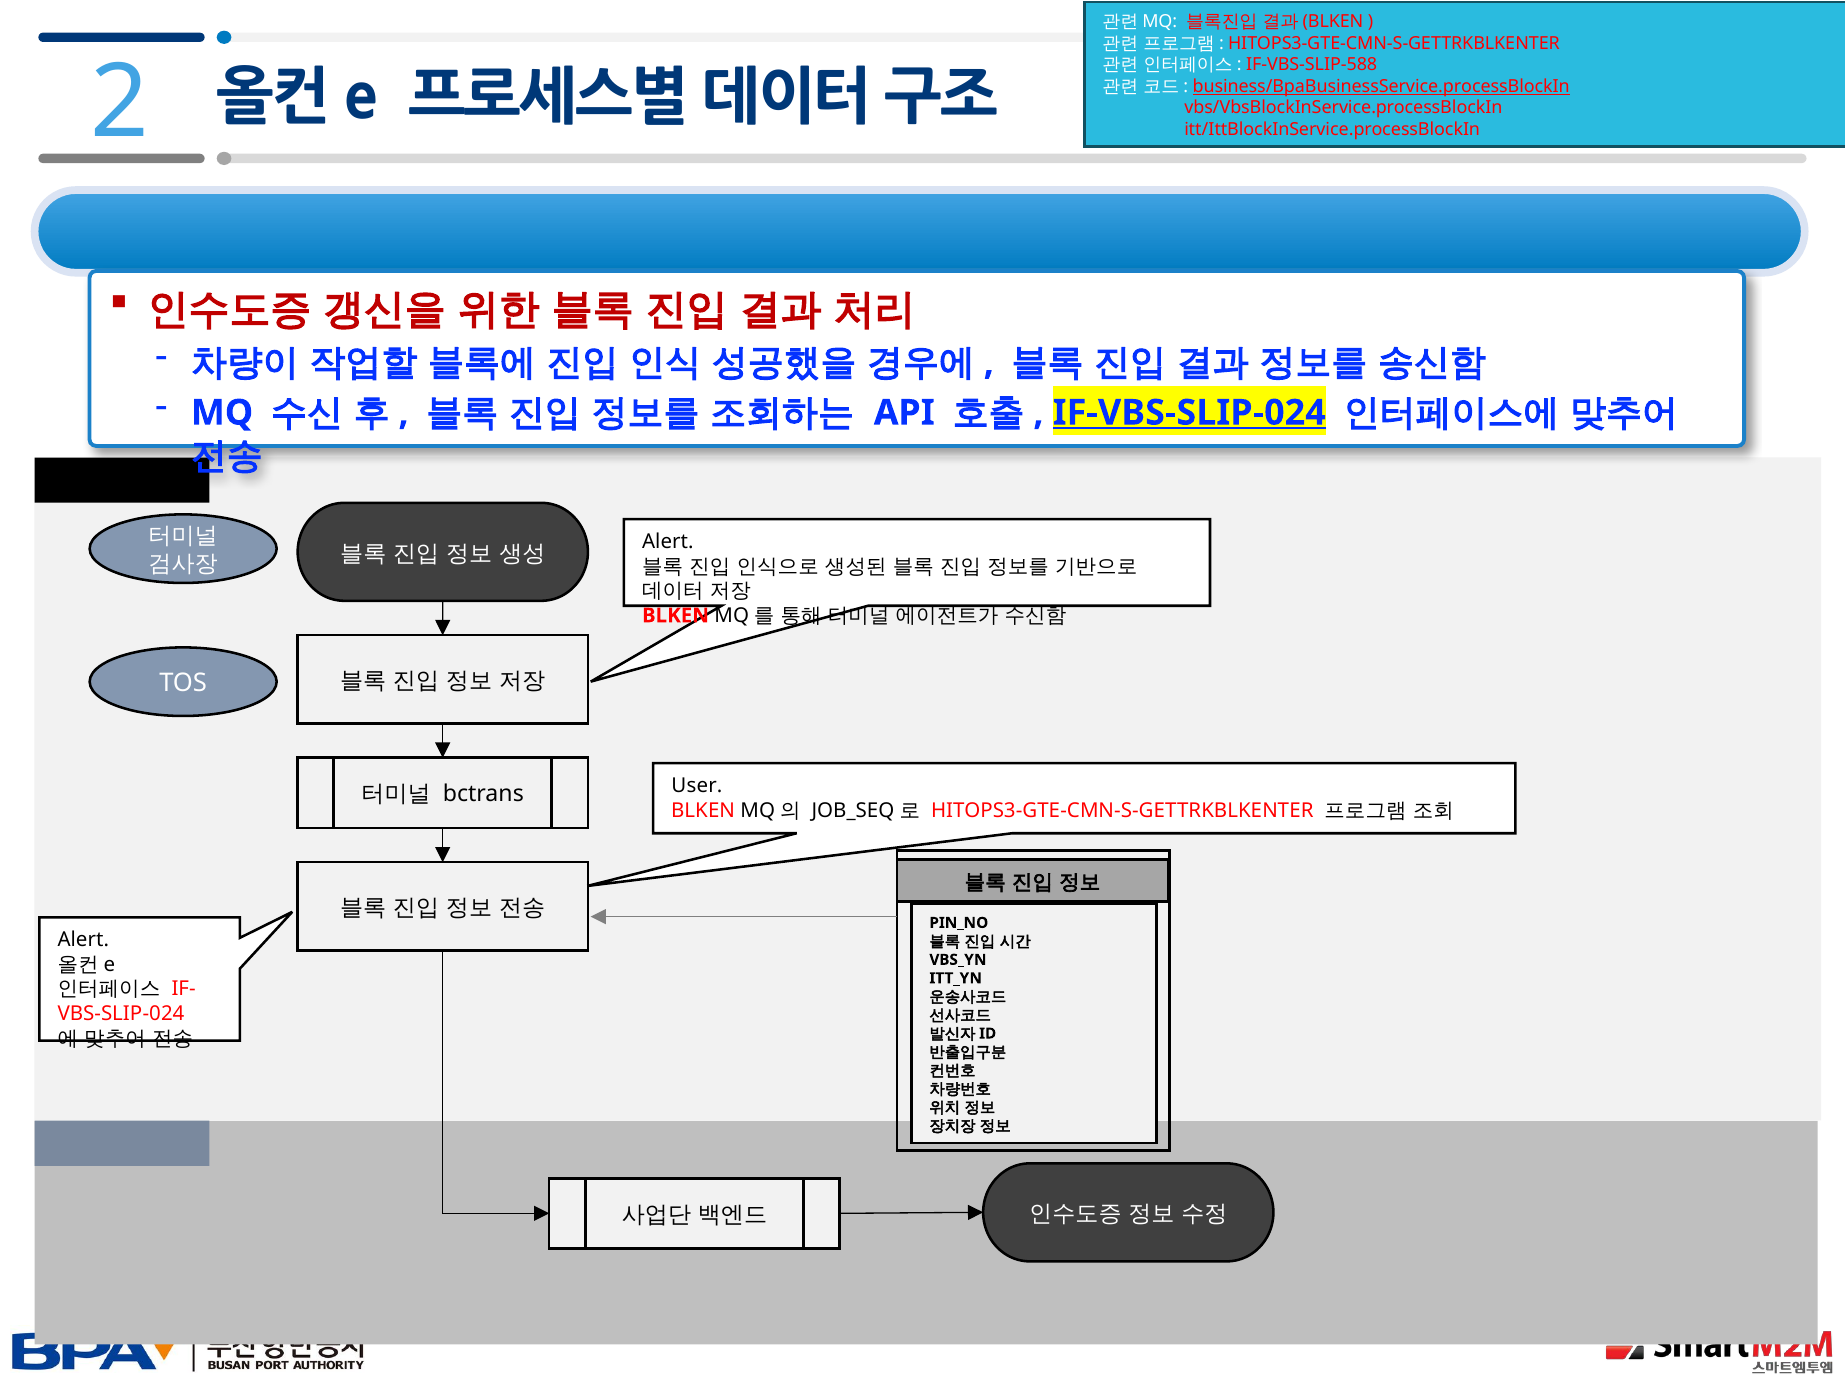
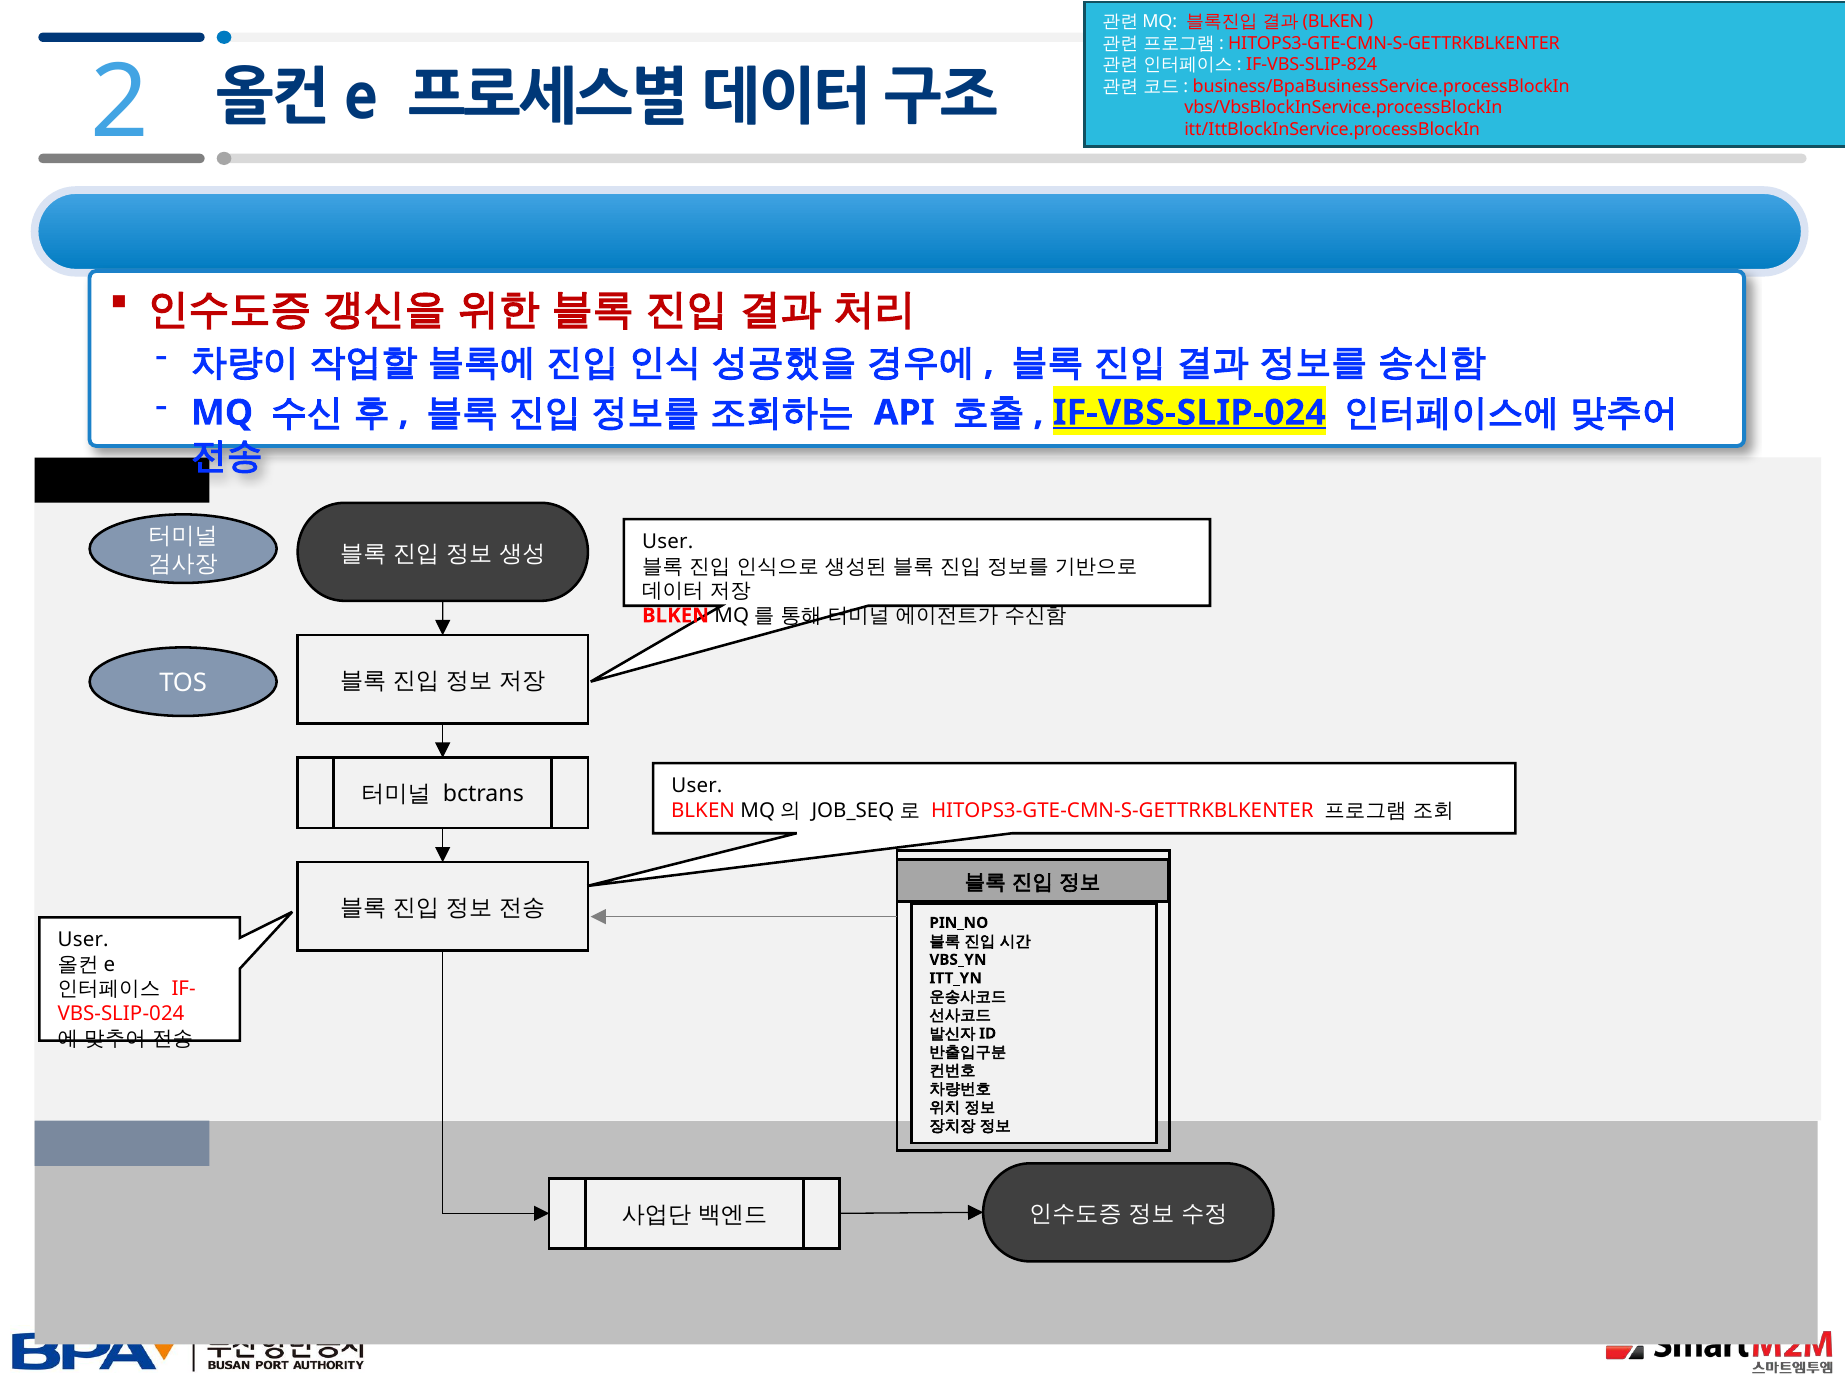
IF-VBS-SLIP-588: IF-VBS-SLIP-588 -> IF-VBS-SLIP-824 (1312, 65)
business/BpaBusinessService.processBlockIn underline: present -> none (1381, 86)
Alert: Alert -> User (668, 542)
Alert: Alert -> User (83, 940)
